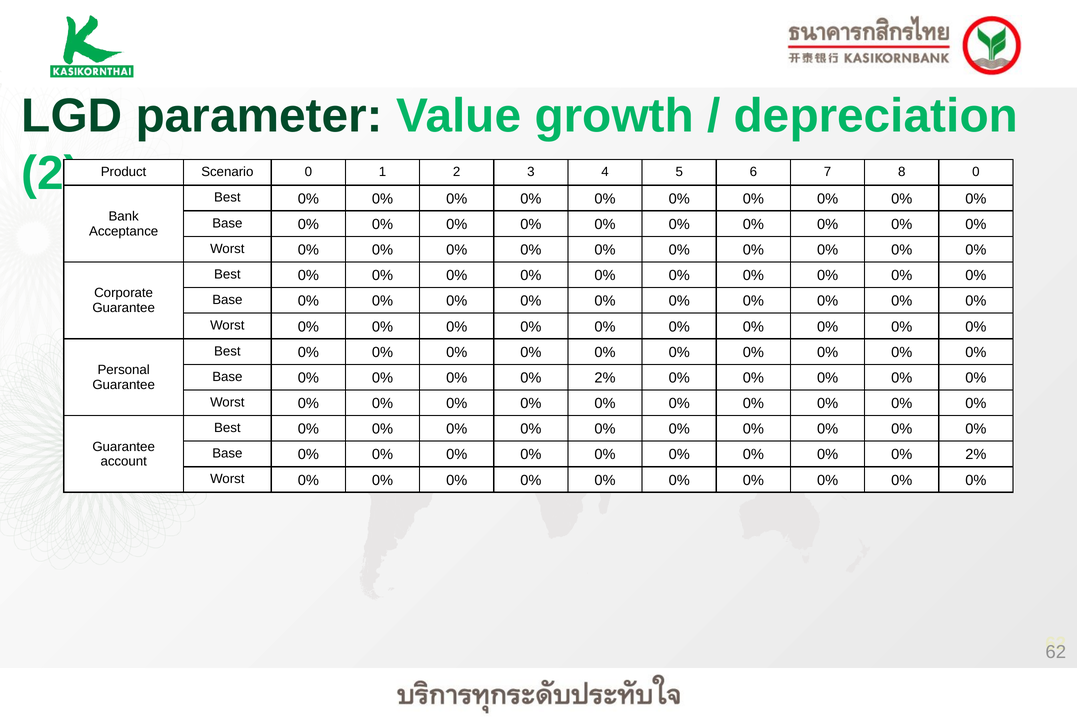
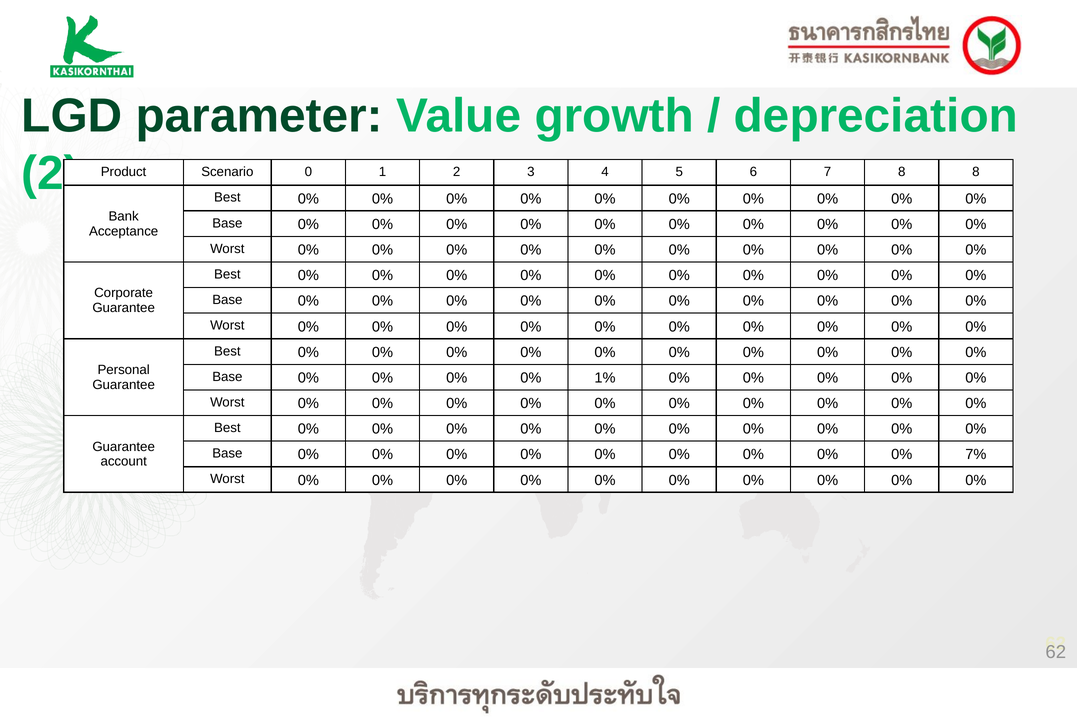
8 0: 0 -> 8 (976, 172)
2%: 2% -> 1% (605, 378)
2%: 2% -> 7% (976, 455)
